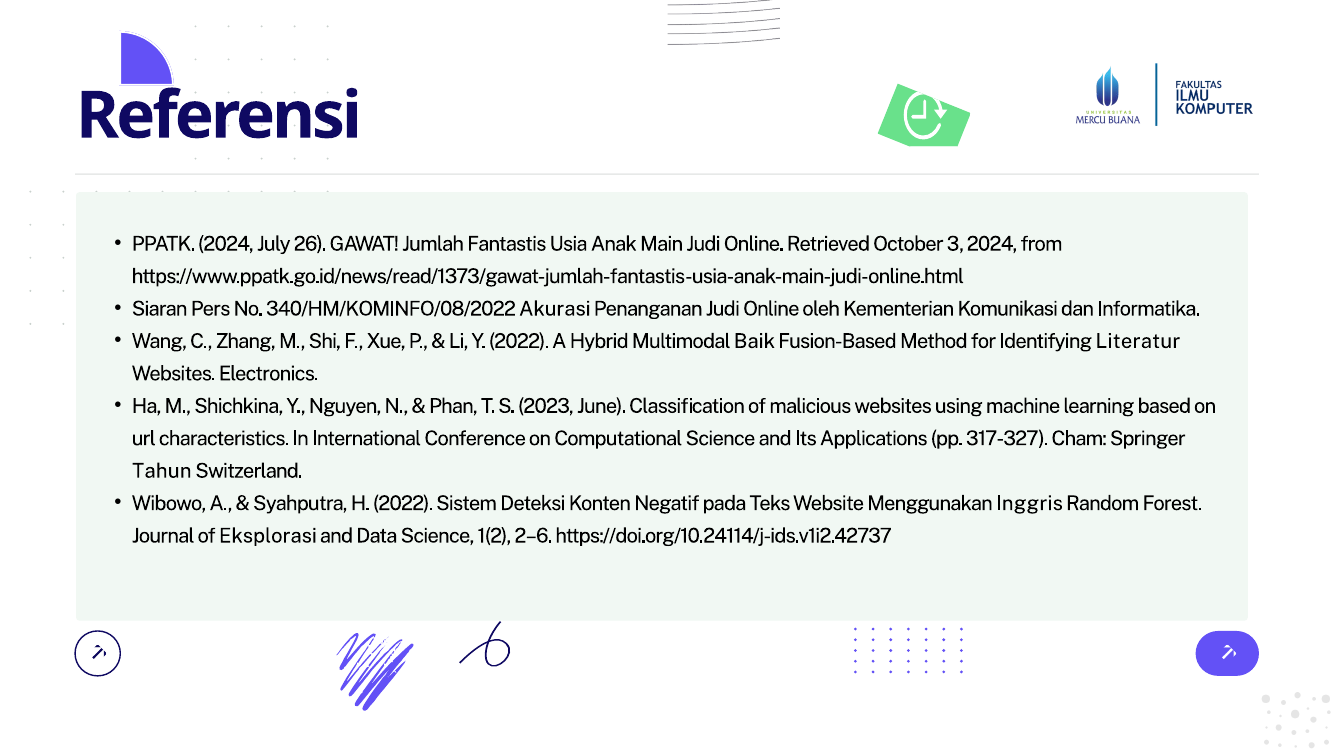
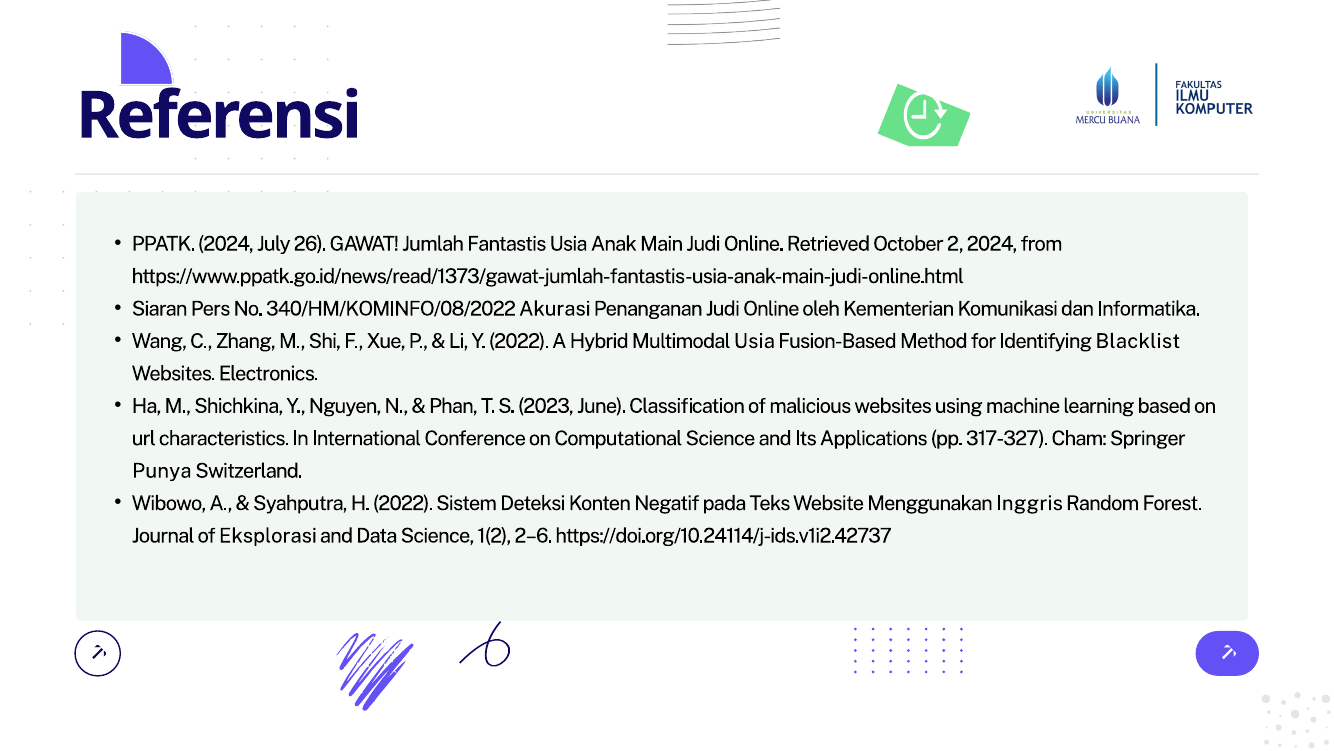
3: 3 -> 2 (955, 244)
Multimodal Baik: Baik -> Usia (754, 341)
Literatur: Literatur -> Blacklist (1138, 341)
Tahun: Tahun -> Punya (162, 471)
